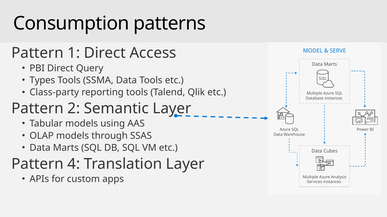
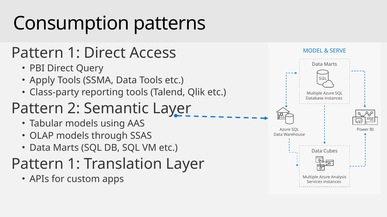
Types: Types -> Apply (42, 80)
4: 4 -> 1 (74, 164)
